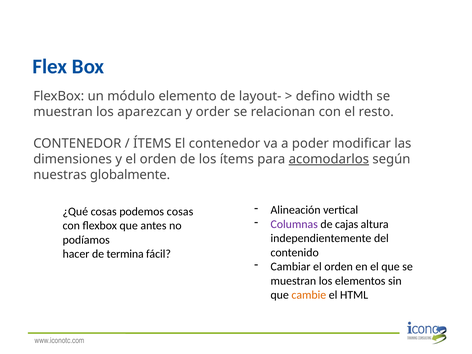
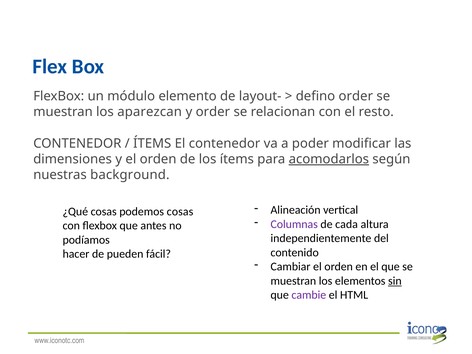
defino width: width -> order (356, 96)
globalmente: globalmente -> background (130, 175)
cajas: cajas -> cada (347, 224)
termina: termina -> pueden (125, 254)
sin underline: none -> present (395, 281)
cambie colour: orange -> purple (309, 295)
